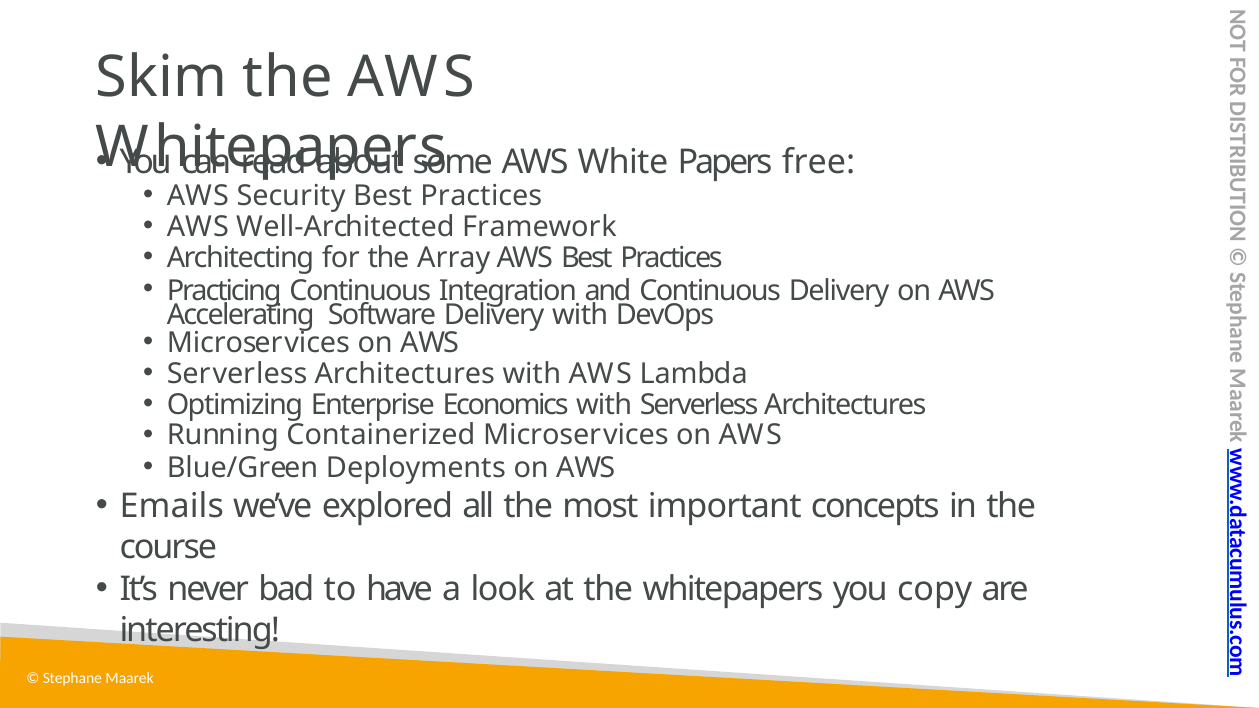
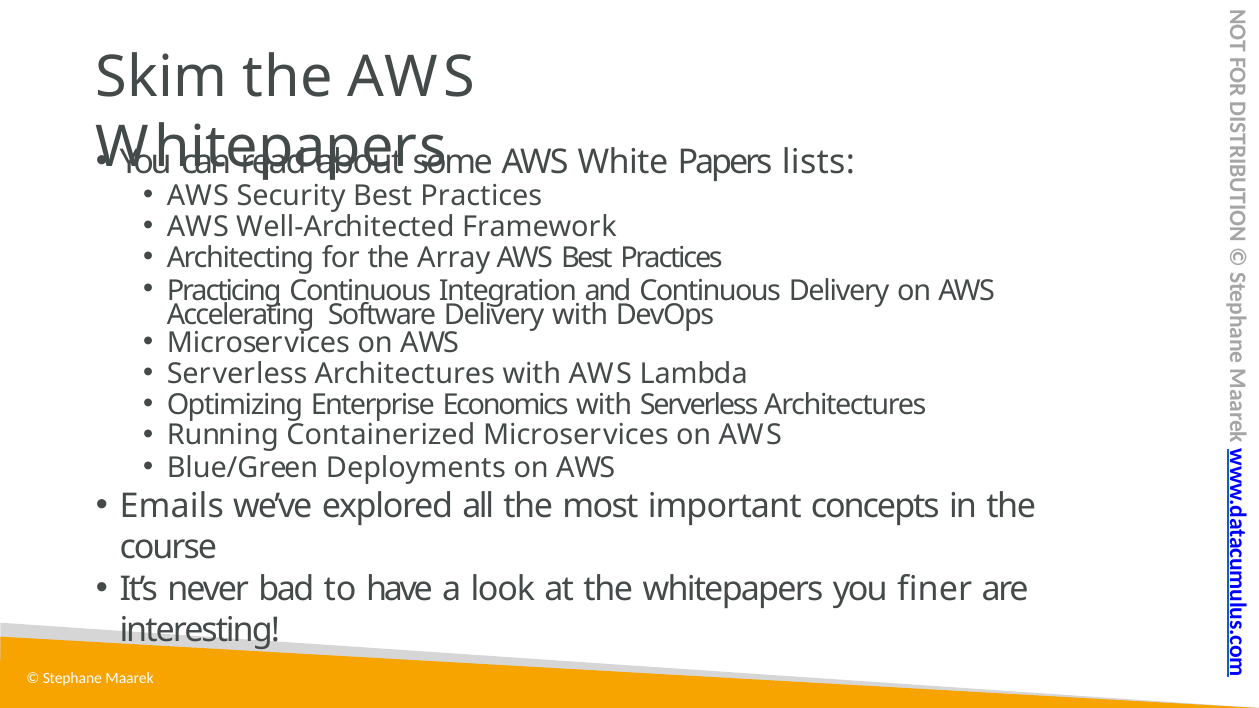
free: free -> lists (818, 162)
copy: copy -> finer (935, 589)
